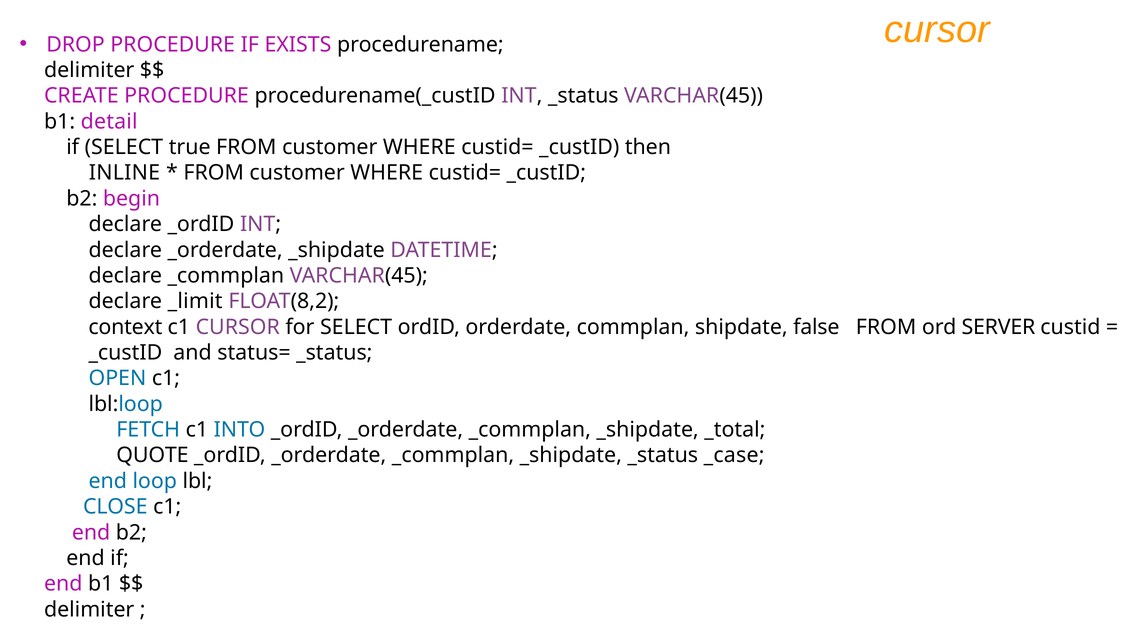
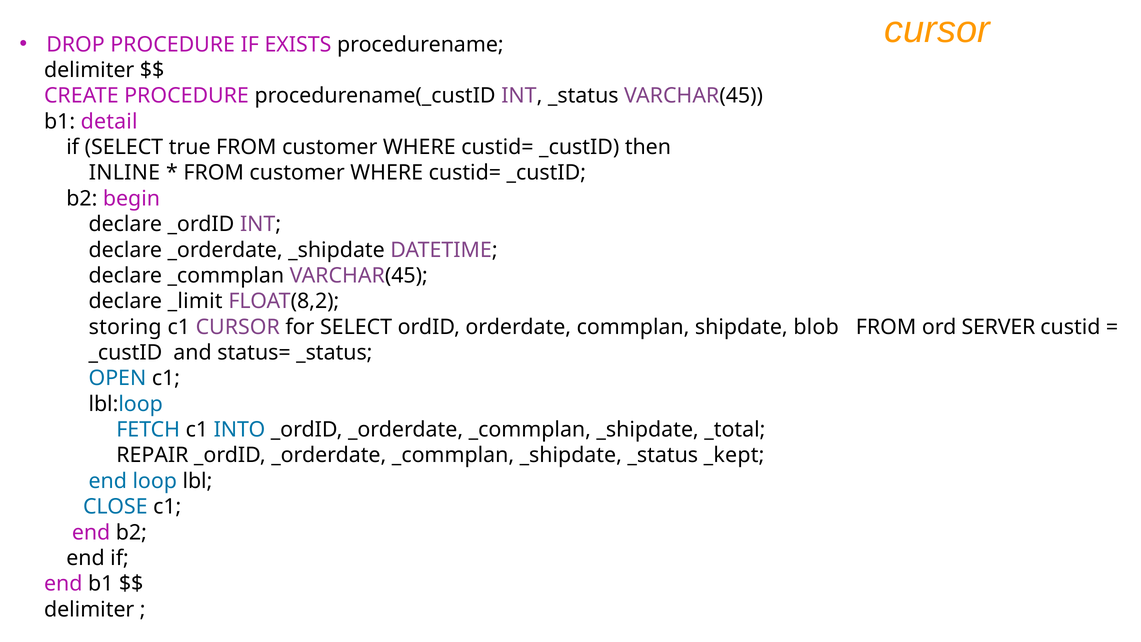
context: context -> storing (125, 327)
false: false -> blob (816, 327)
QUOTE: QUOTE -> REPAIR (152, 455)
_case: _case -> _kept (734, 455)
